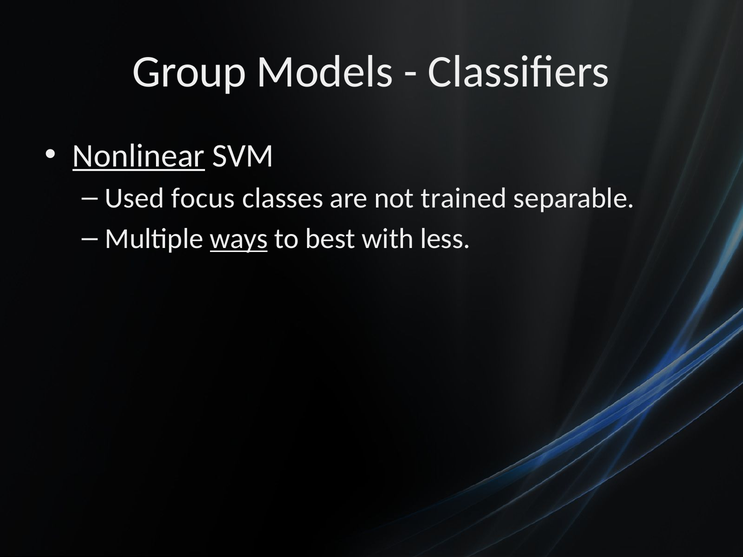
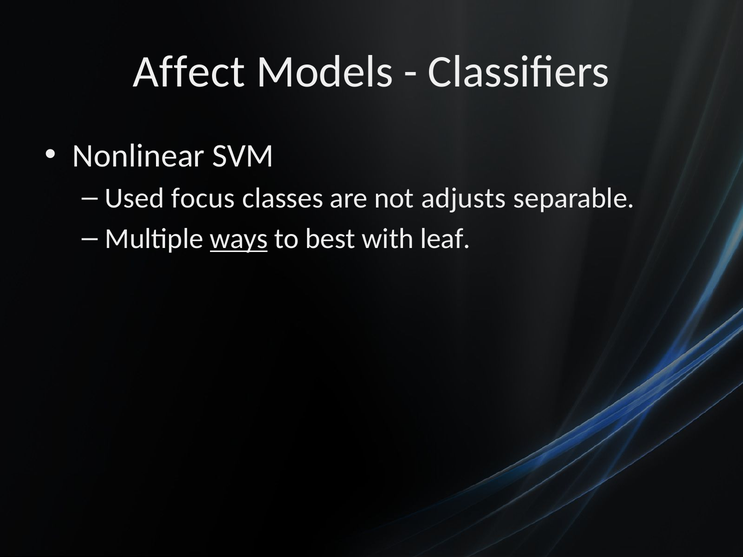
Group: Group -> Affect (189, 72)
Nonlinear underline: present -> none (139, 156)
trained: trained -> adjusts (464, 199)
less: less -> leaf (445, 239)
